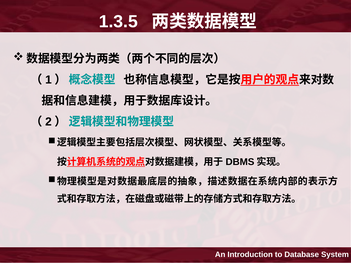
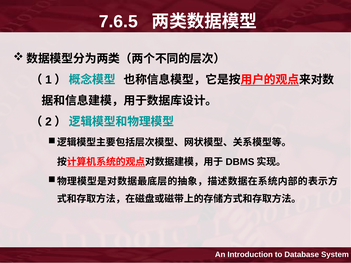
1.3.5: 1.3.5 -> 7.6.5 (118, 22)
